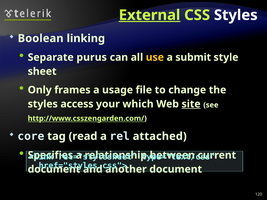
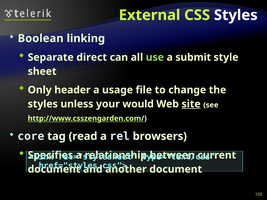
External underline: present -> none (150, 15)
purus: purus -> direct (92, 57)
use colour: yellow -> light green (155, 57)
frames: frames -> header (72, 90)
access: access -> unless (77, 104)
which: which -> would (138, 104)
attached: attached -> browsers (160, 136)
